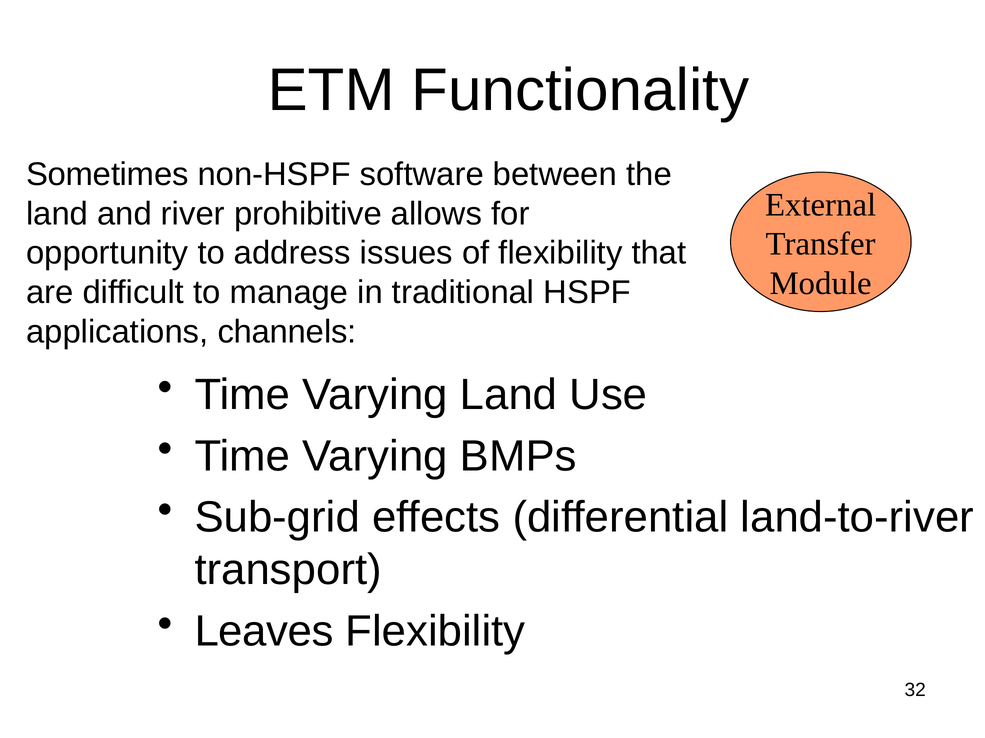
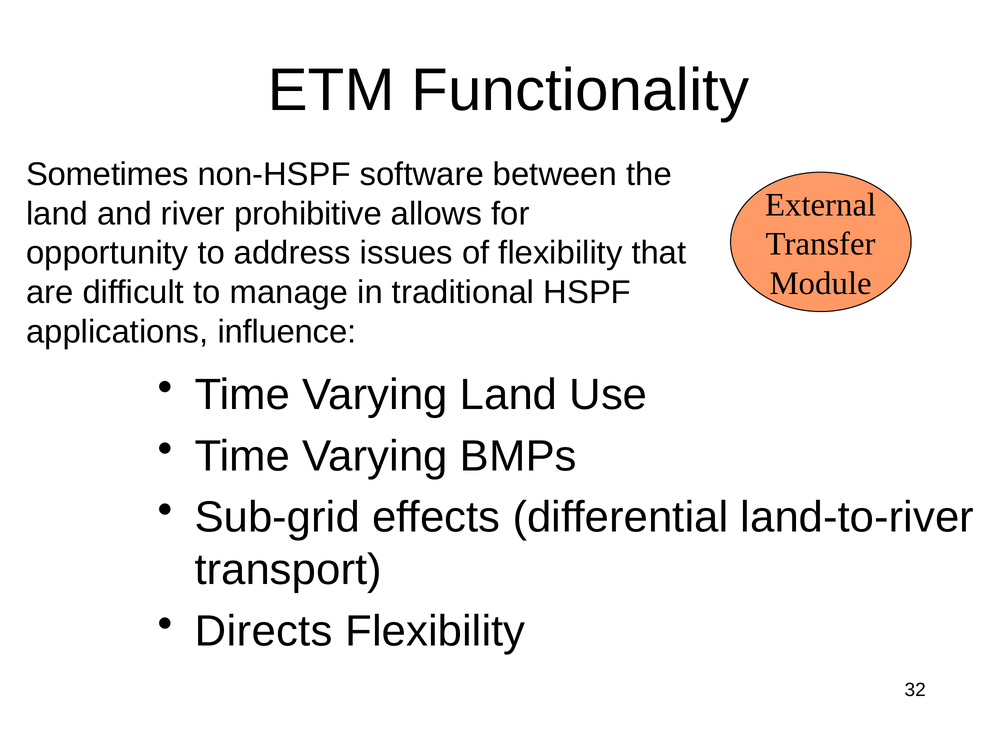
channels: channels -> influence (287, 332)
Leaves: Leaves -> Directs (264, 632)
